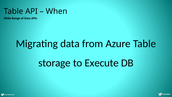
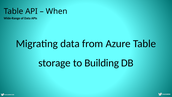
Execute: Execute -> Building (102, 63)
